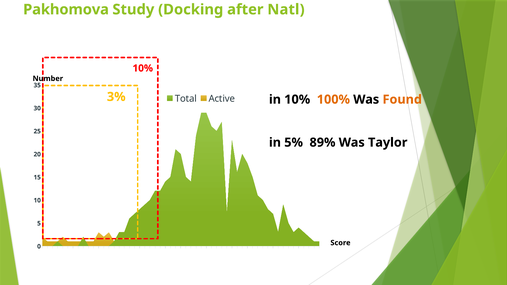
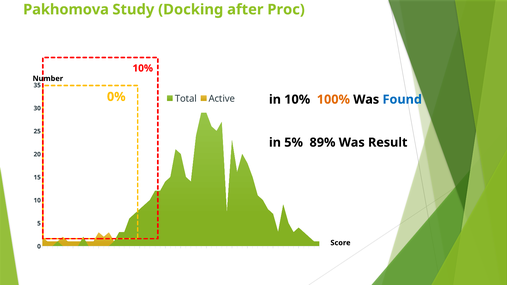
Natl: Natl -> Proc (286, 10)
3%: 3% -> 0% (116, 97)
Found colour: orange -> blue (402, 100)
Taylor: Taylor -> Result (388, 143)
